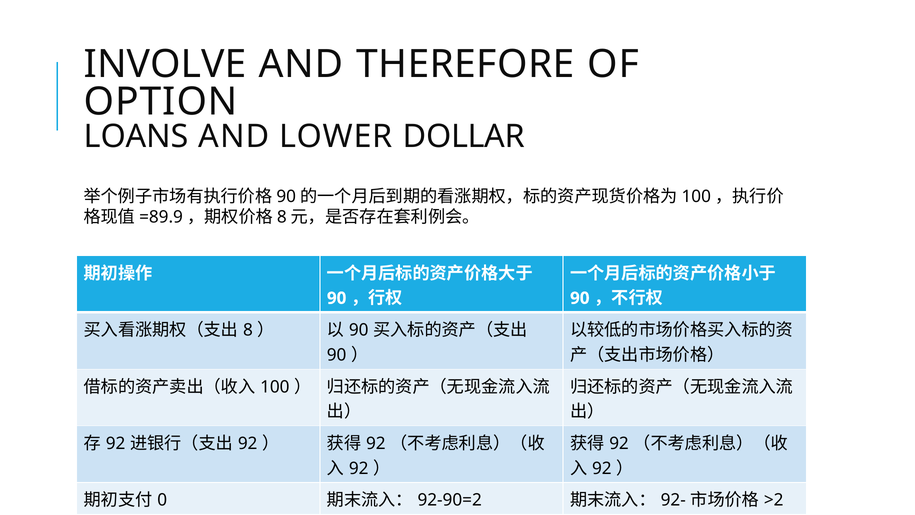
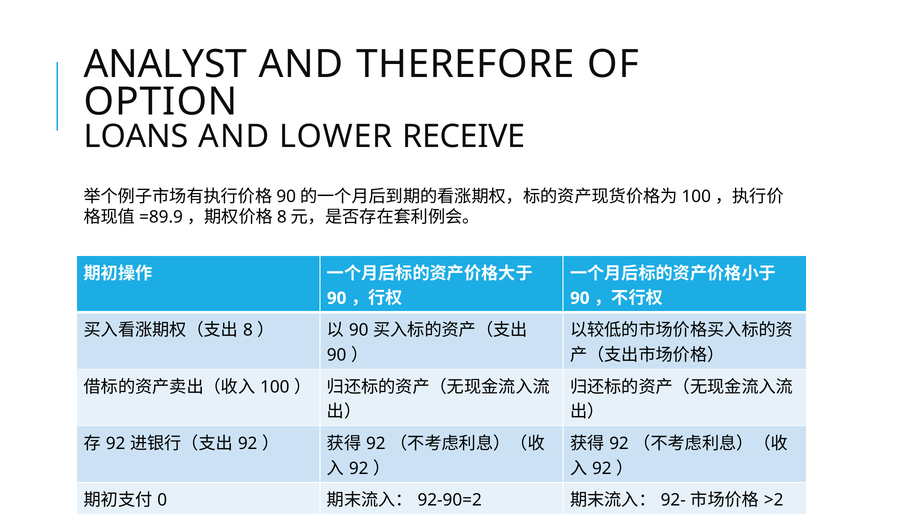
INVOLVE: INVOLVE -> ANALYST (165, 64)
DOLLAR: DOLLAR -> RECEIVE (464, 137)
